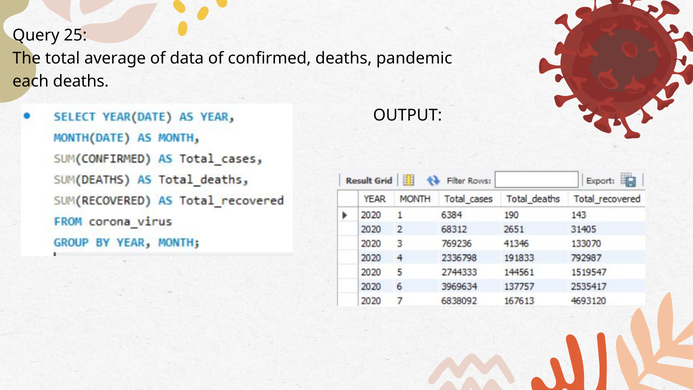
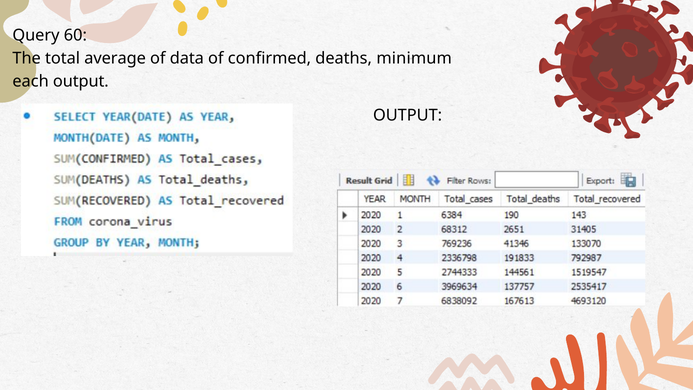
25: 25 -> 60 (75, 35)
pandemic: pandemic -> minimum (414, 58)
each deaths: deaths -> output (81, 81)
